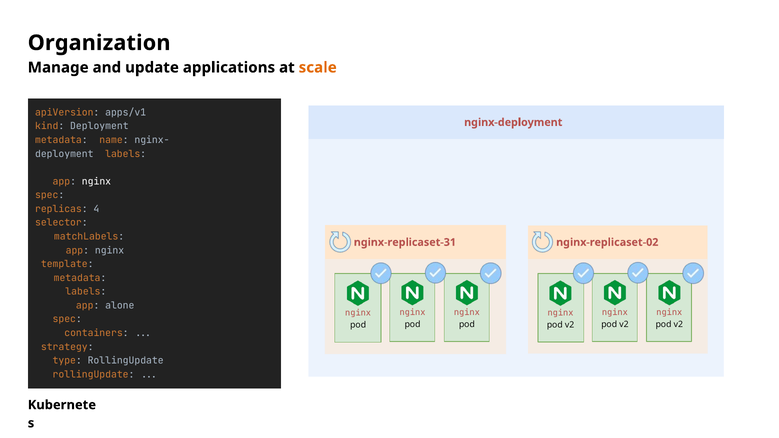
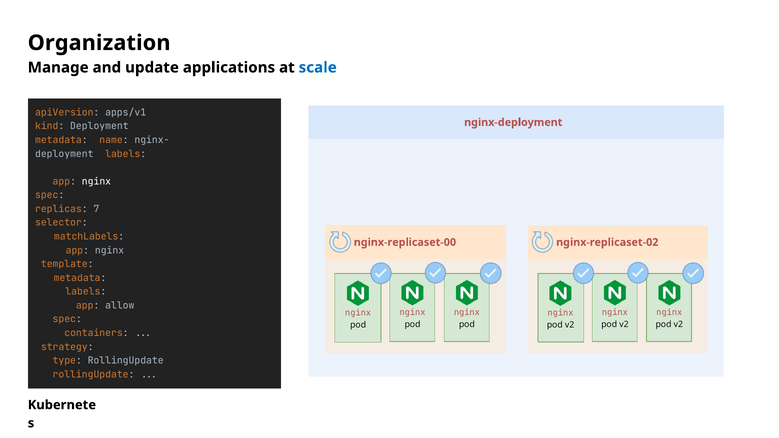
scale colour: orange -> blue (318, 68)
4: 4 -> 7 (96, 209)
nginx-replicaset-31: nginx-replicaset-31 -> nginx-replicaset-00 (405, 242)
alone: alone -> allow (120, 306)
